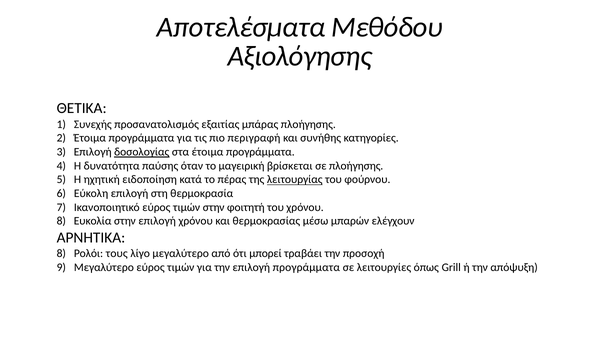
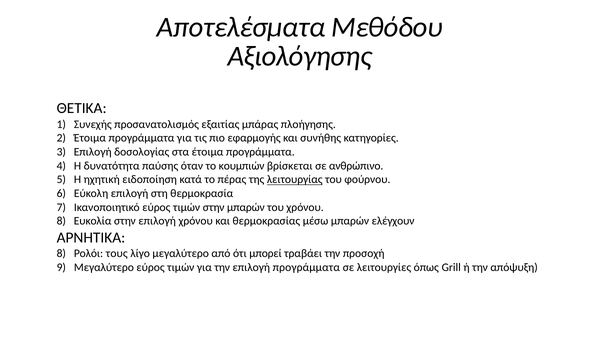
περιγραφή: περιγραφή -> εφαρμογής (254, 138)
δοσολογίας underline: present -> none (142, 152)
μαγειρική: μαγειρική -> κουμπιών (242, 166)
σε πλοήγησης: πλοήγησης -> ανθρώπινο (356, 166)
στην φοιτητή: φοιτητή -> μπαρών (246, 207)
